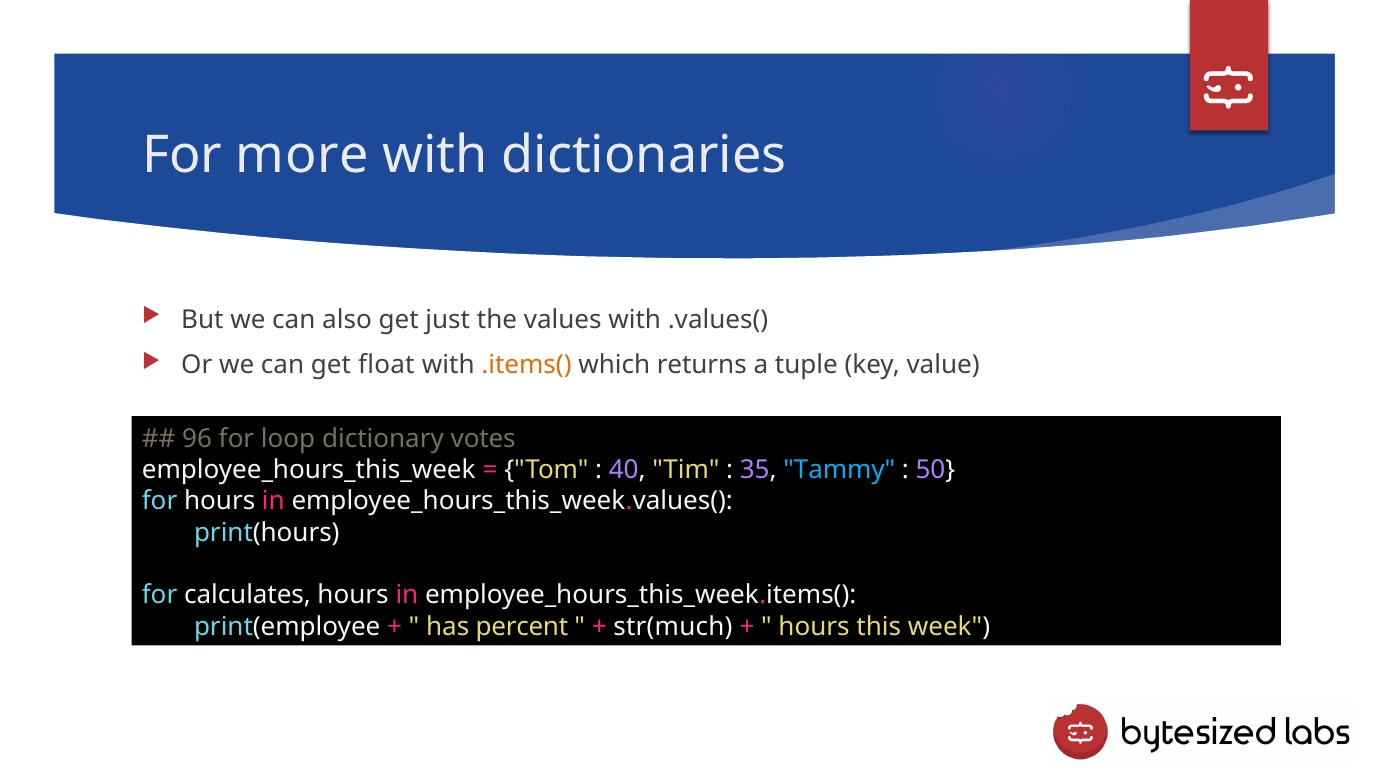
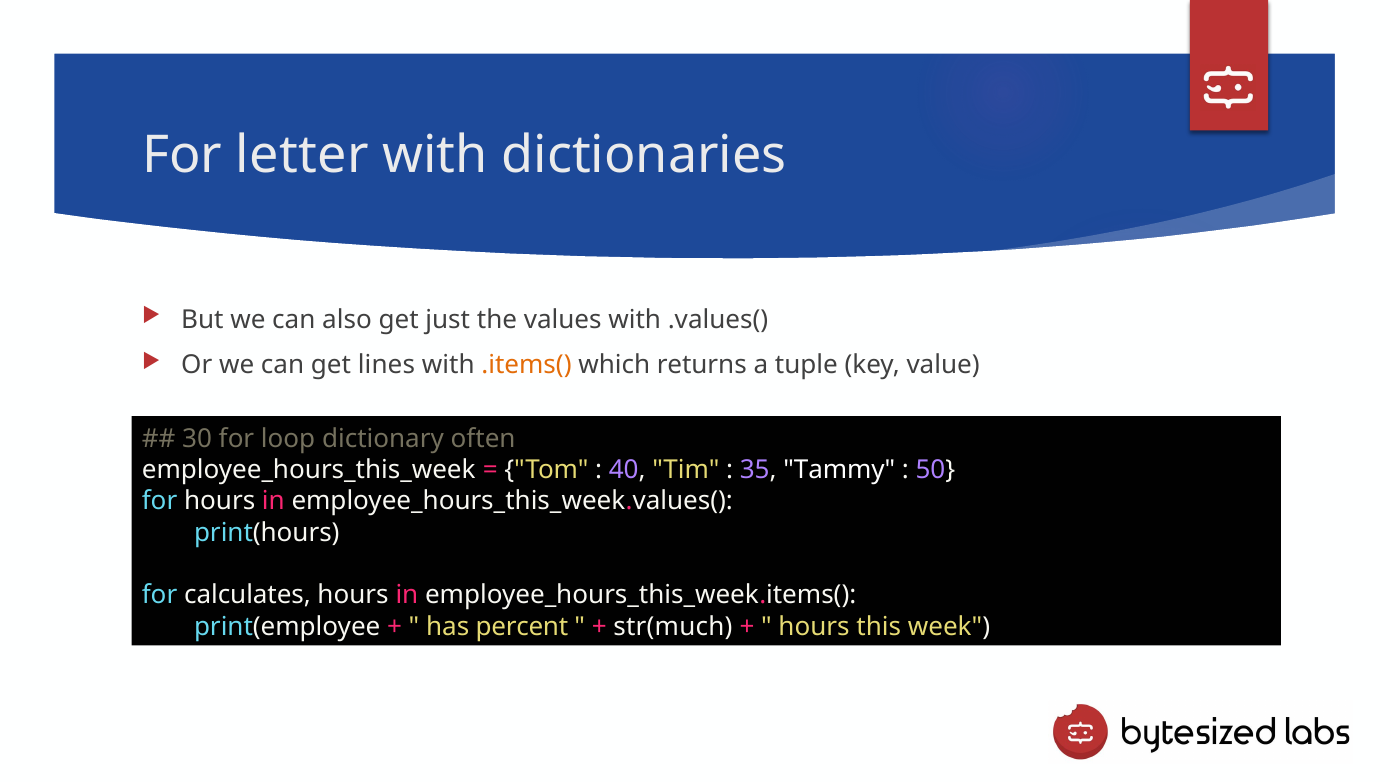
more: more -> letter (302, 155)
float: float -> lines (386, 365)
96: 96 -> 30 (197, 439)
votes: votes -> often (483, 439)
Tammy colour: light blue -> white (839, 470)
